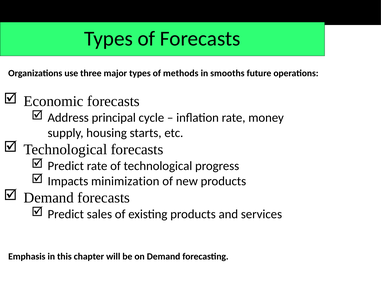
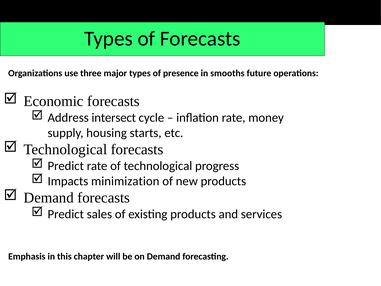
methods: methods -> presence (181, 73)
principal: principal -> intersect (114, 117)
